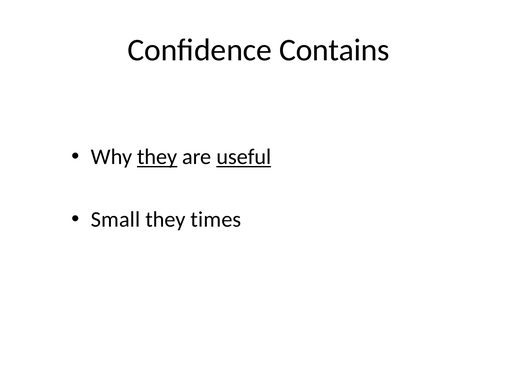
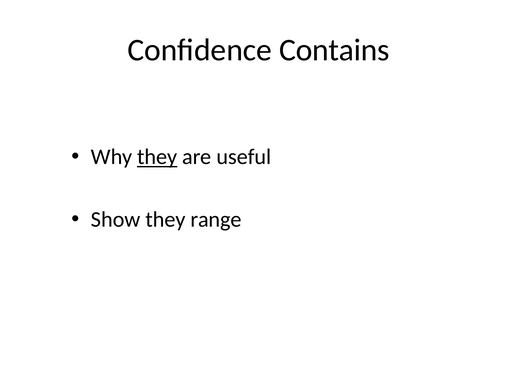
useful underline: present -> none (244, 157)
Small: Small -> Show (116, 219)
times: times -> range (216, 219)
